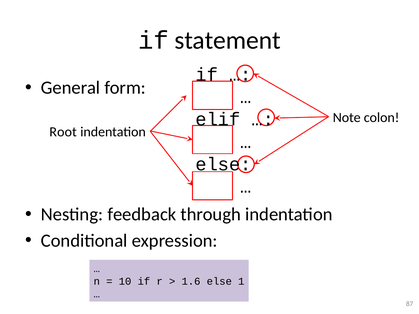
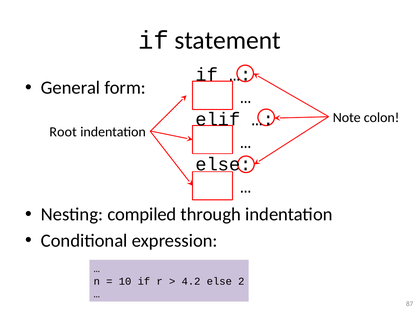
feedback: feedback -> compiled (142, 215)
1.6: 1.6 -> 4.2 (191, 282)
1: 1 -> 2 (241, 282)
